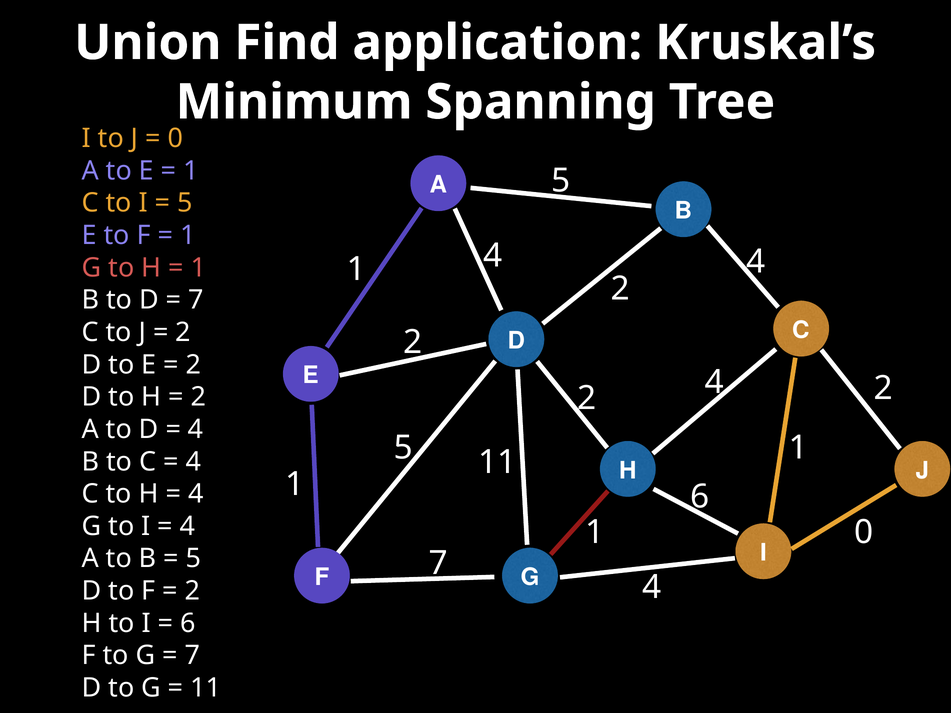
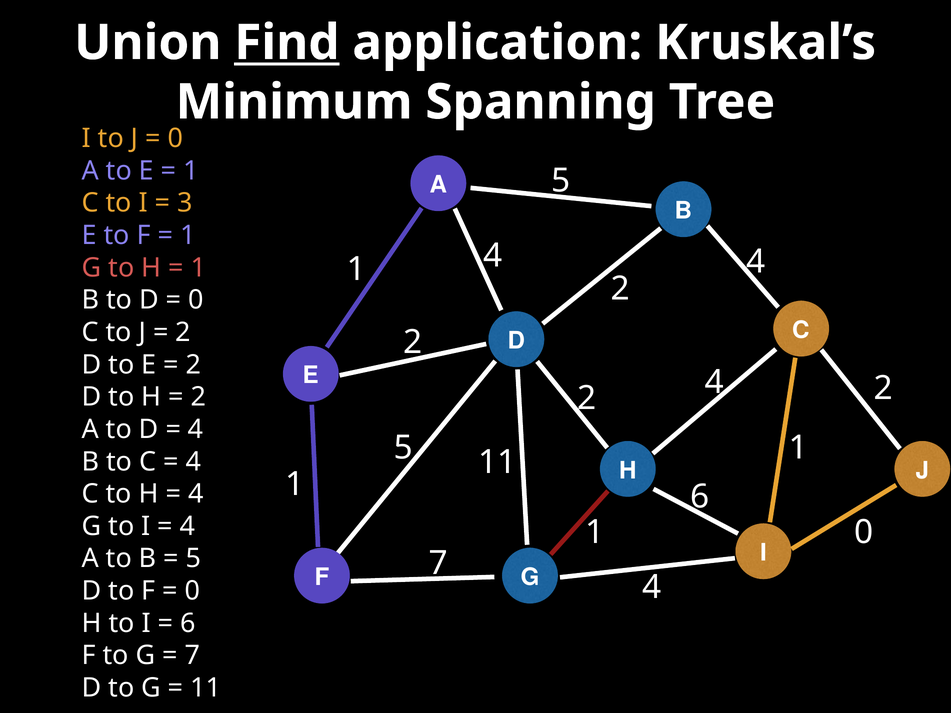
Find underline: none -> present (287, 43)
5: 5 -> 3 (185, 203)
7: 7 -> 0 (196, 300)
2: 2 -> 0 (192, 591)
